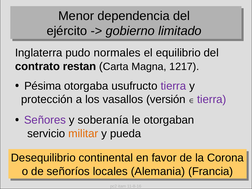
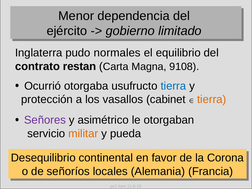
1217: 1217 -> 9108 (184, 67)
Pésima: Pésima -> Ocurrió (43, 86)
tierra colour: purple -> blue (173, 86)
versión: versión -> cabinet (166, 99)
tierra colour: purple -> orange (212, 99)
soberanía: soberanía -> asimétrico (103, 120)
